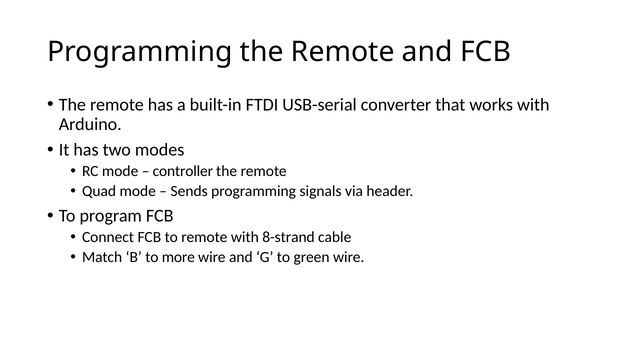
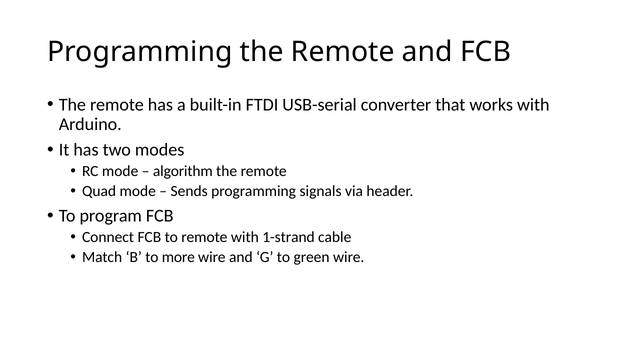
controller: controller -> algorithm (183, 171)
8-strand: 8-strand -> 1-strand (288, 237)
